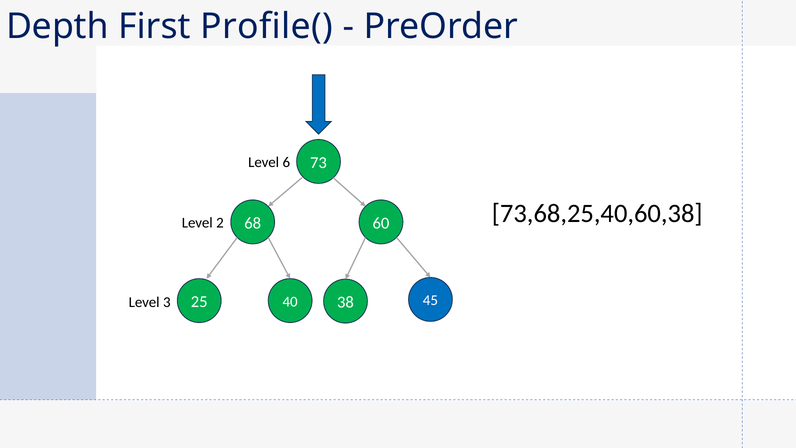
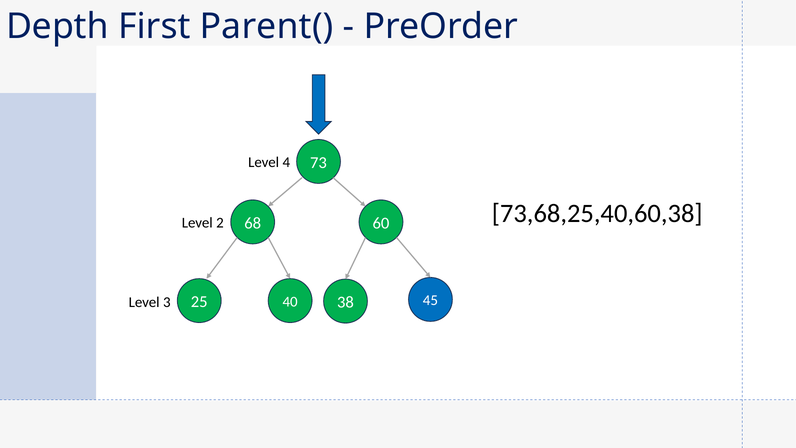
Profile(: Profile( -> Parent( (267, 27)
6: 6 -> 4 (286, 162)
